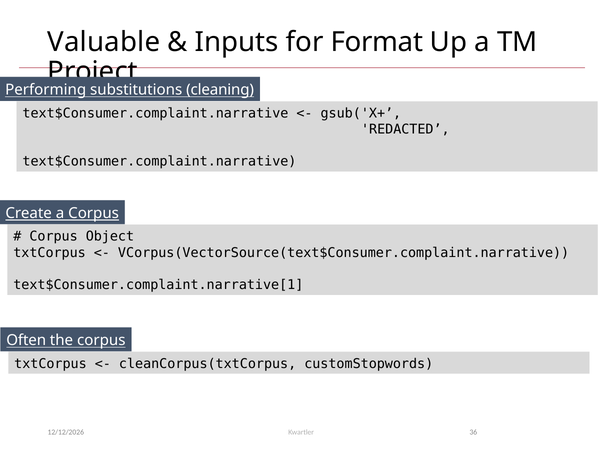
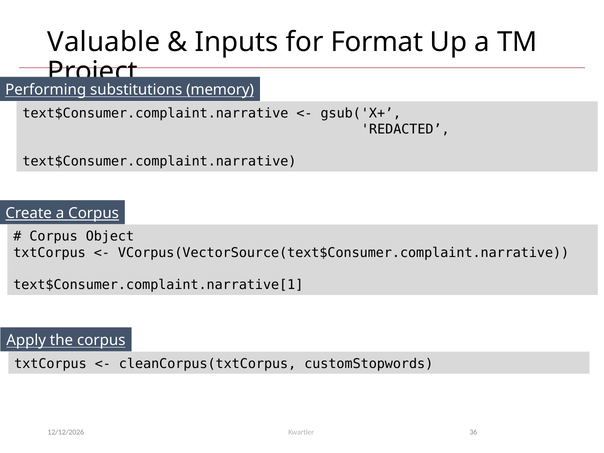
cleaning: cleaning -> memory (220, 90)
Often: Often -> Apply (26, 340)
